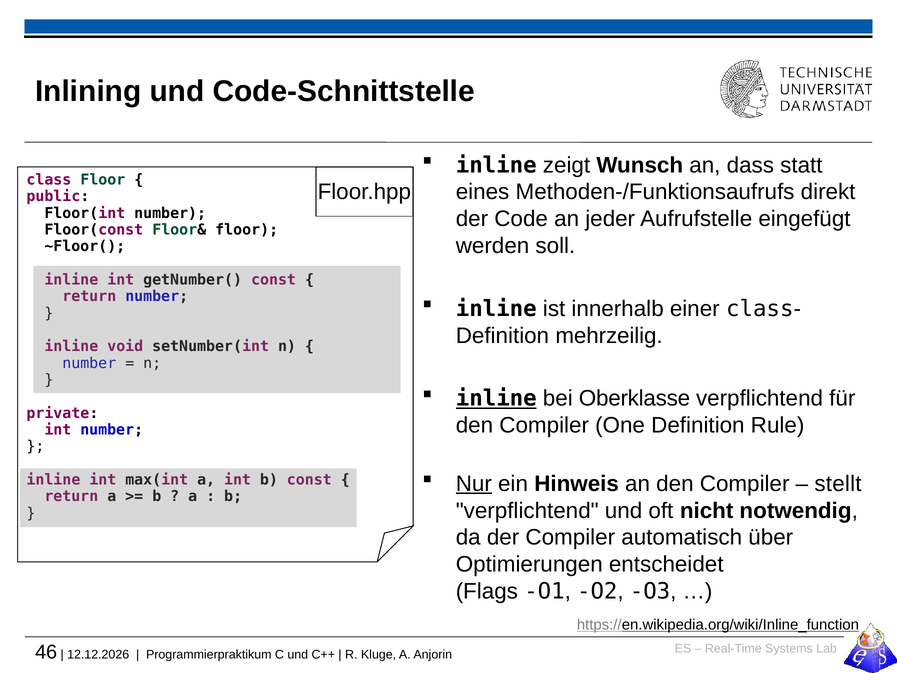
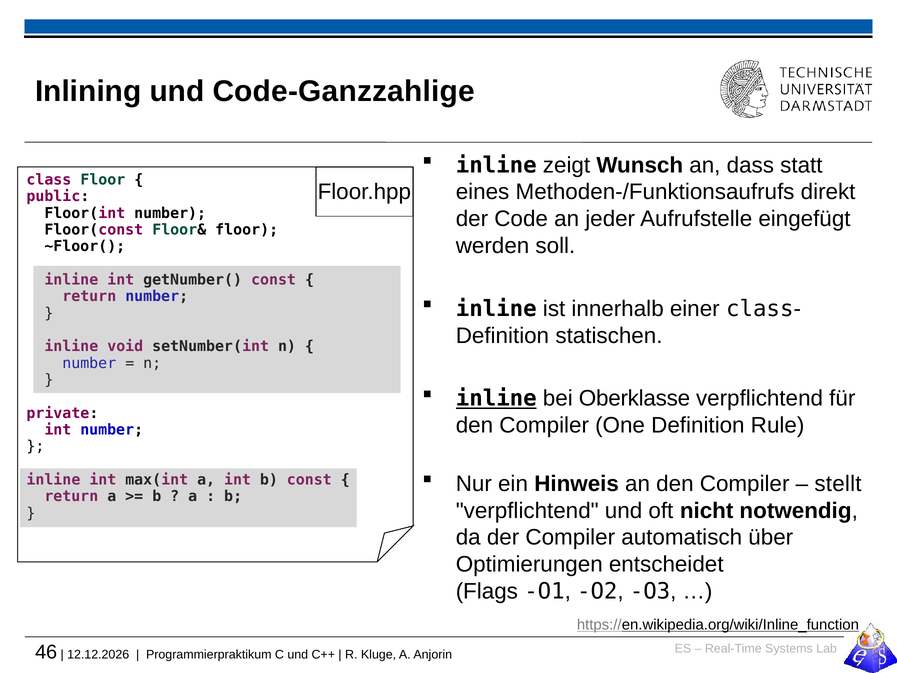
Code-Schnittstelle: Code-Schnittstelle -> Code-Ganzzahlige (344, 91)
mehrzeilig: mehrzeilig -> statischen (609, 336)
Nur underline: present -> none (474, 484)
